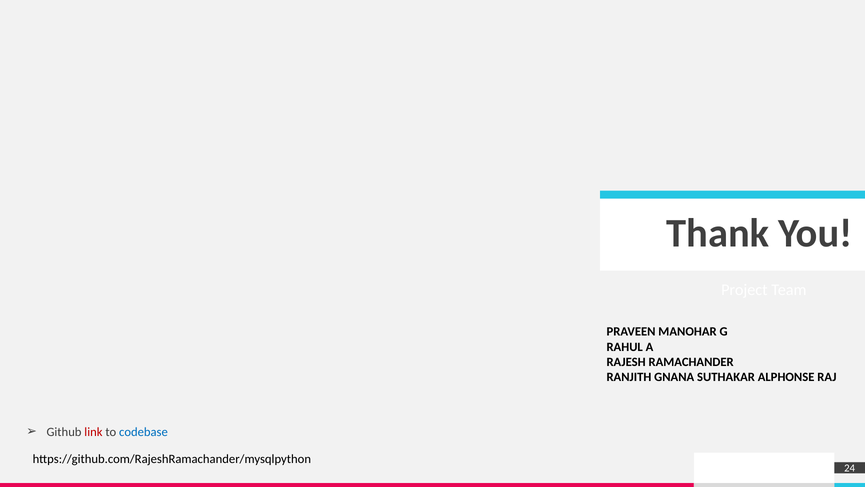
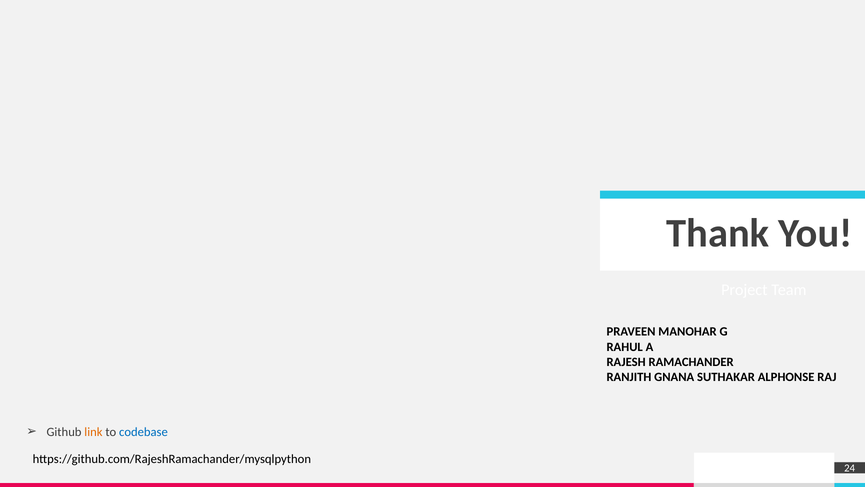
link colour: red -> orange (93, 431)
